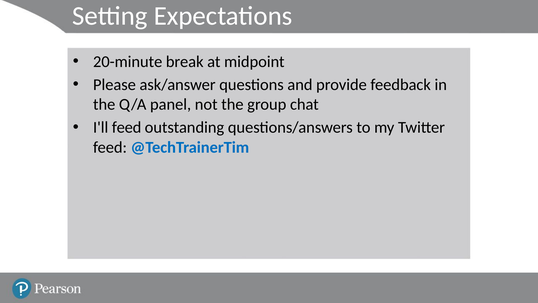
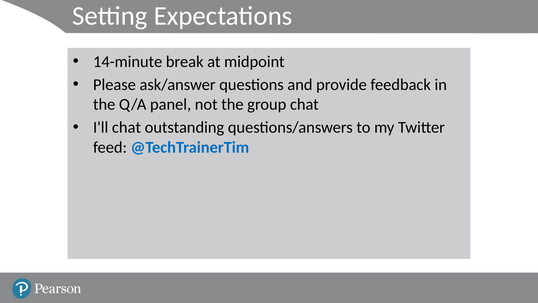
20-minute: 20-minute -> 14-minute (128, 62)
I'll feed: feed -> chat (126, 127)
